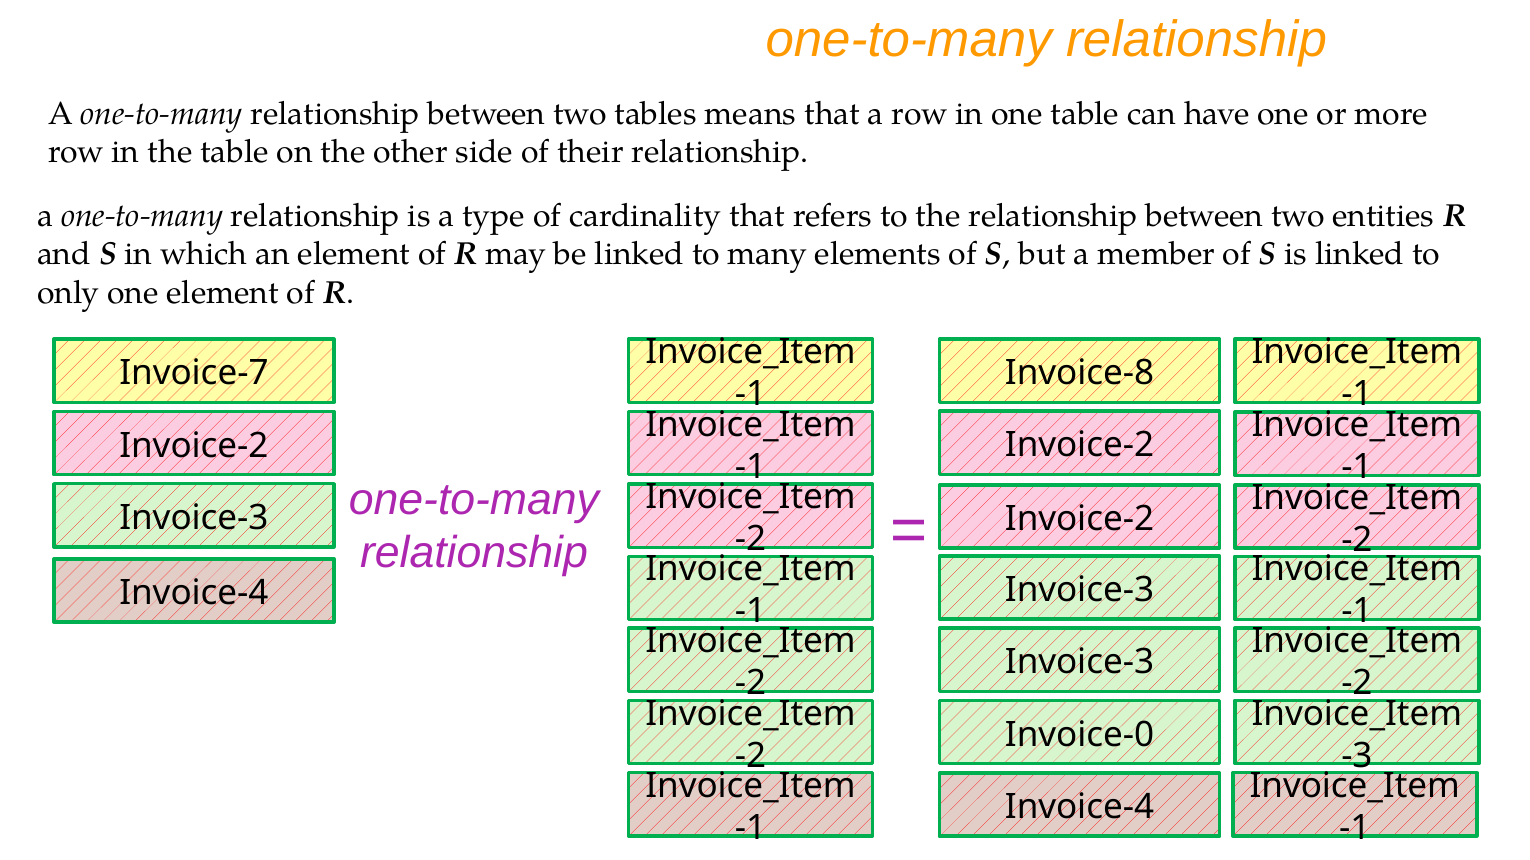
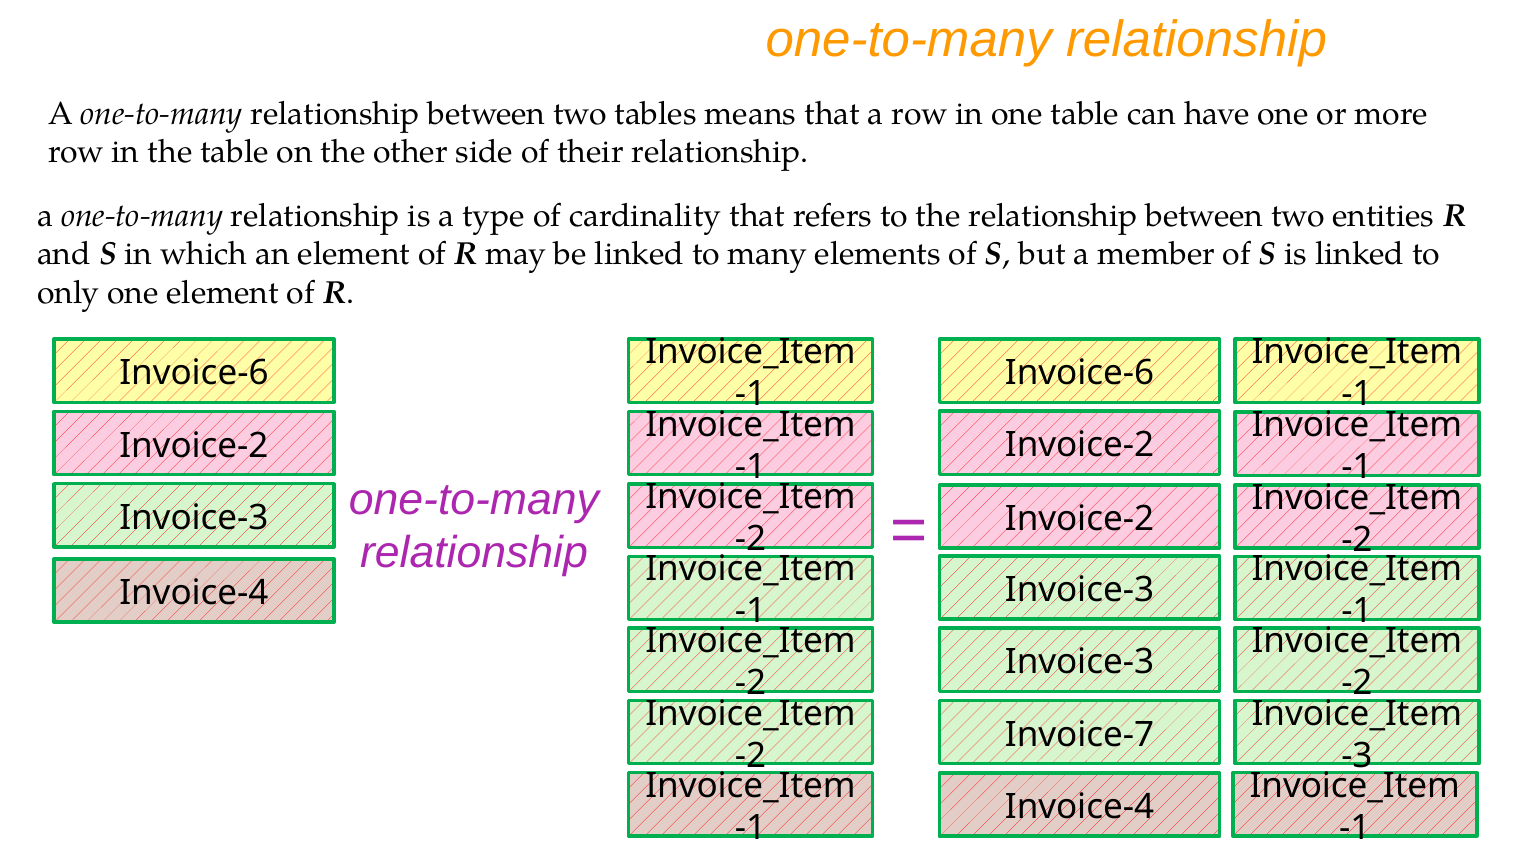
Invoice-7: Invoice-7 -> Invoice-6 (194, 374)
Invoice-8: Invoice-8 -> Invoice-6 (1080, 374)
Invoice-0: Invoice-0 -> Invoice-7 (1080, 735)
